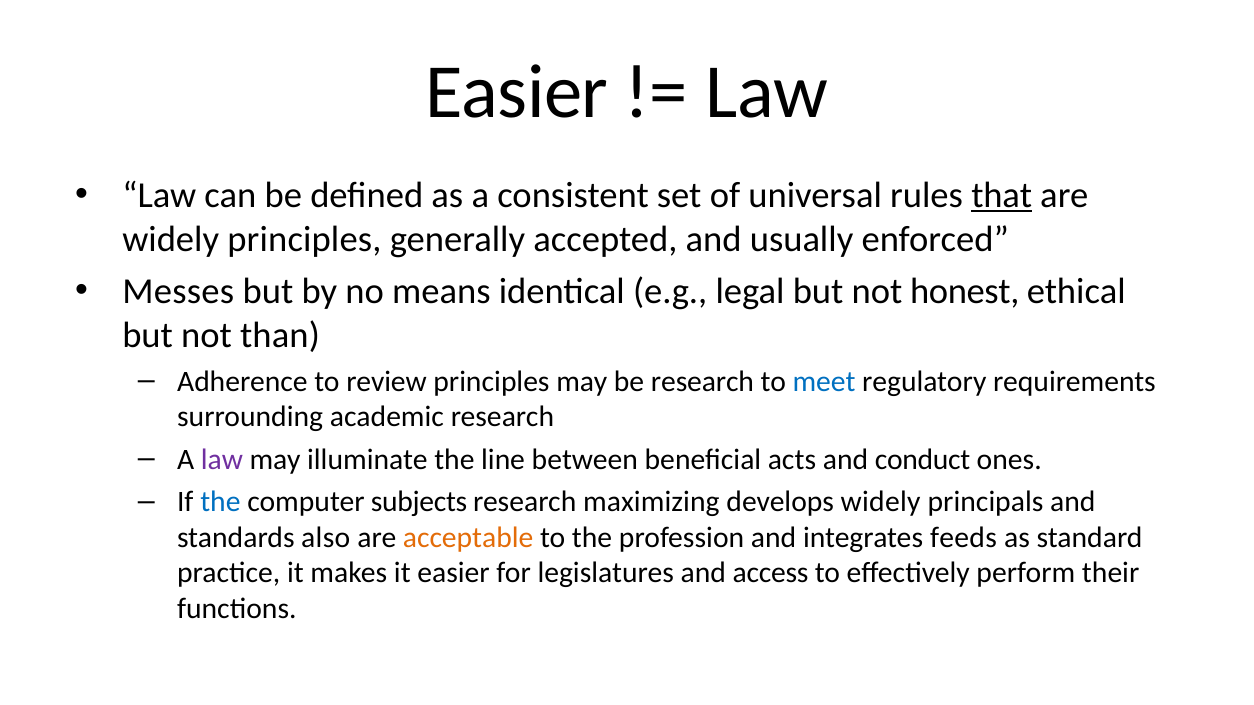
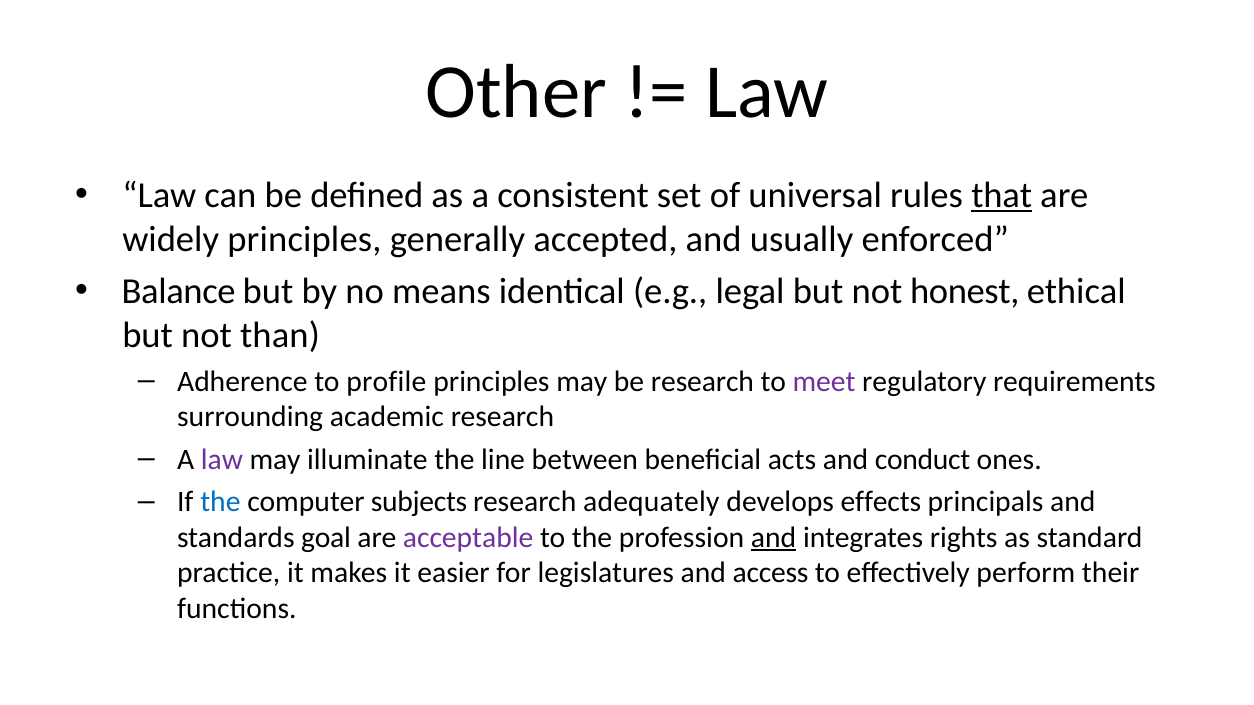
Easier: Easier -> Other (516, 92)
Messes: Messes -> Balance (179, 292)
review: review -> profile (386, 382)
meet colour: blue -> purple (824, 382)
maximizing: maximizing -> adequately (651, 502)
develops widely: widely -> effects (881, 502)
also: also -> goal (326, 538)
acceptable colour: orange -> purple (468, 538)
and underline: none -> present (774, 538)
feeds: feeds -> rights (964, 538)
